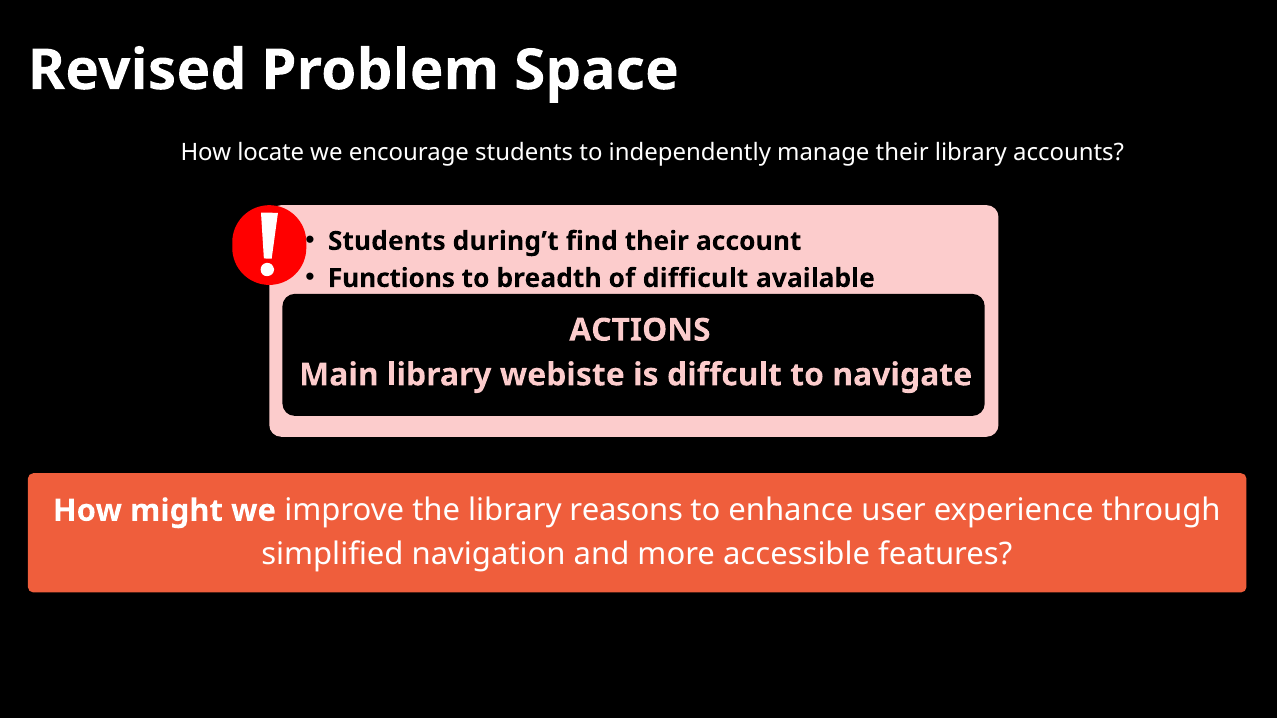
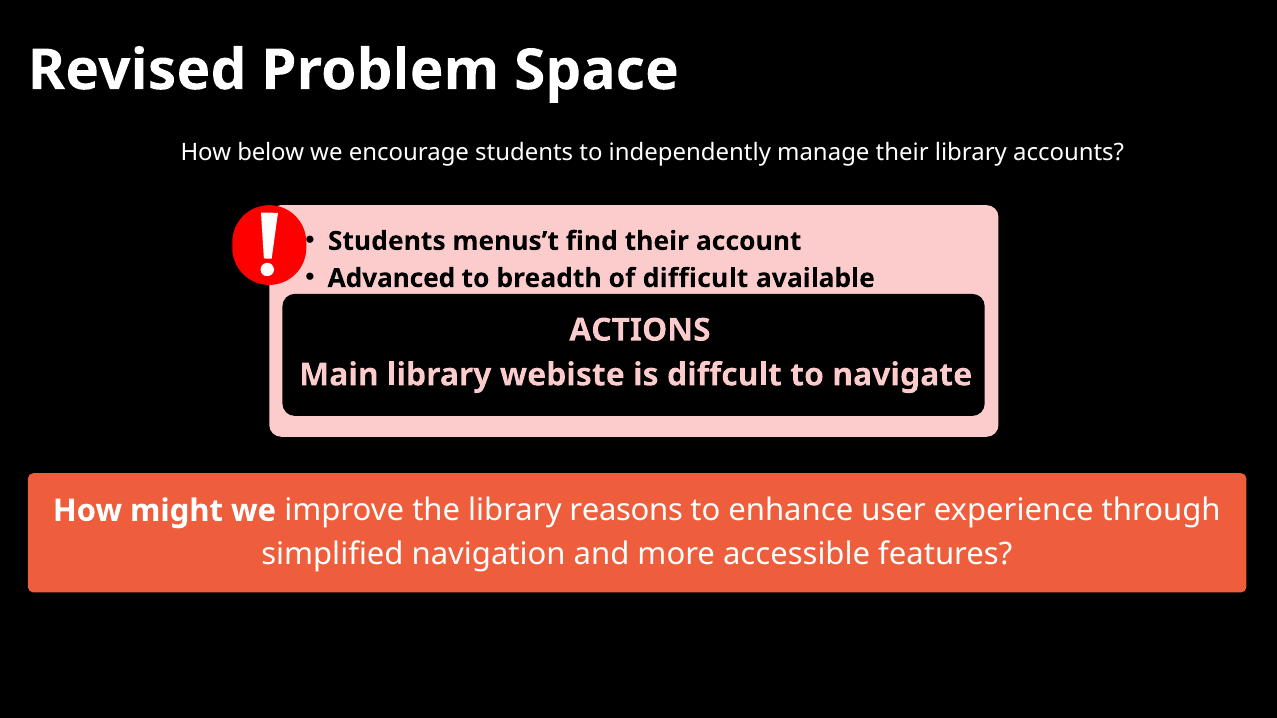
locate: locate -> below (271, 152)
during’t: during’t -> menus’t (506, 241)
Functions: Functions -> Advanced (391, 278)
